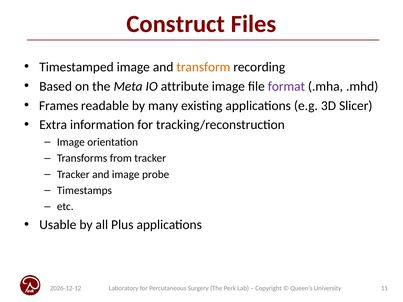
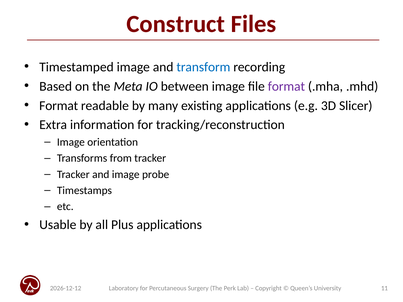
transform colour: orange -> blue (203, 67)
attribute: attribute -> between (185, 86)
Frames: Frames -> Format (59, 106)
